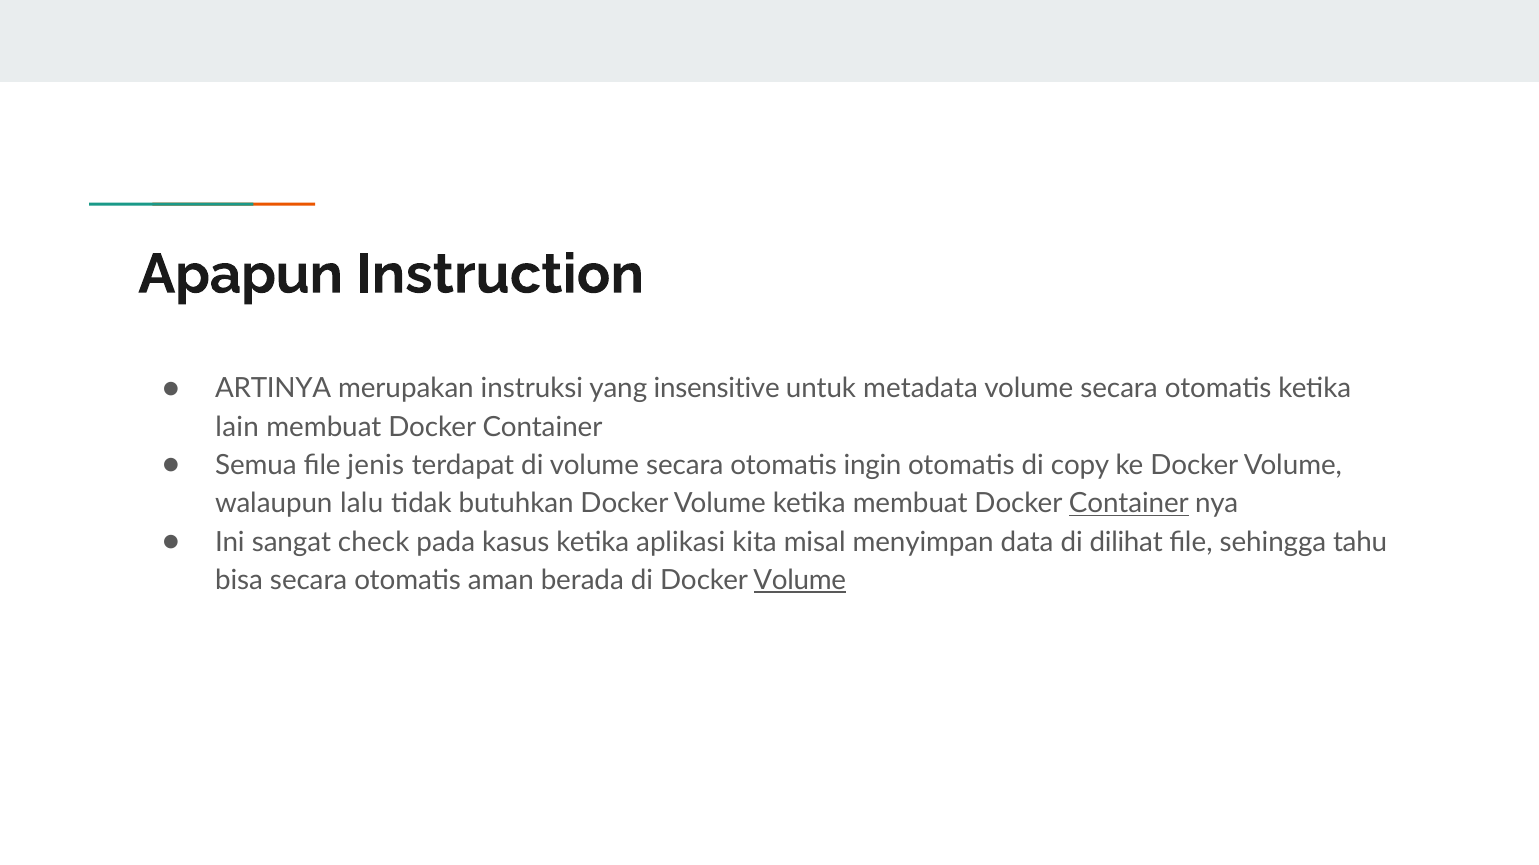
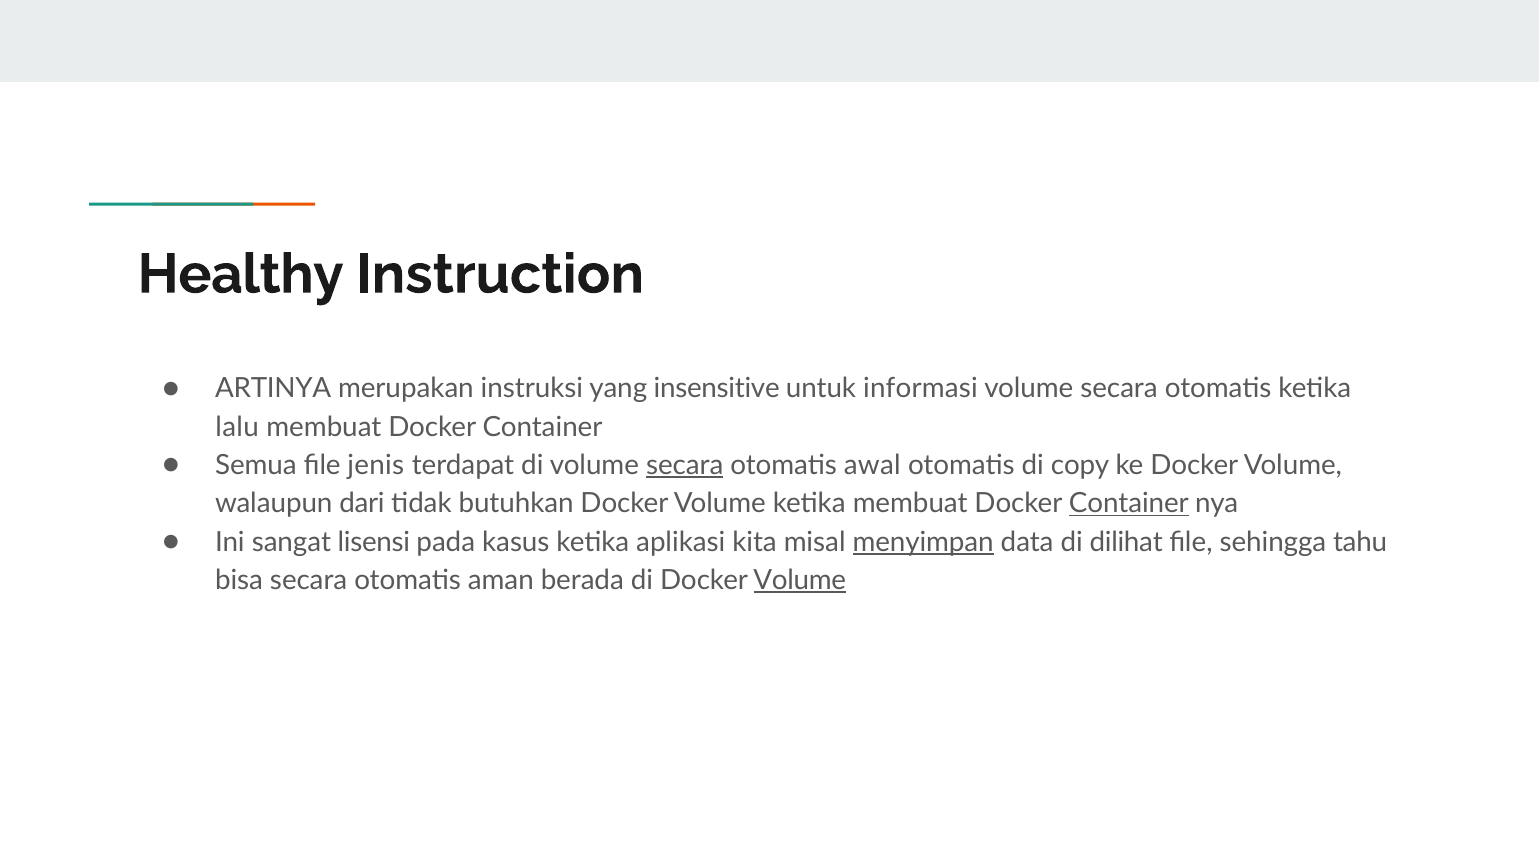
Apapun: Apapun -> Healthy (241, 275)
metadata: metadata -> informasi (920, 389)
lain: lain -> lalu (237, 427)
secara underline: none -> present (685, 466)
ingin: ingin -> awal (872, 466)
lalu: lalu -> dari (362, 504)
check: check -> lisensi (374, 542)
menyimpan underline: none -> present (923, 542)
